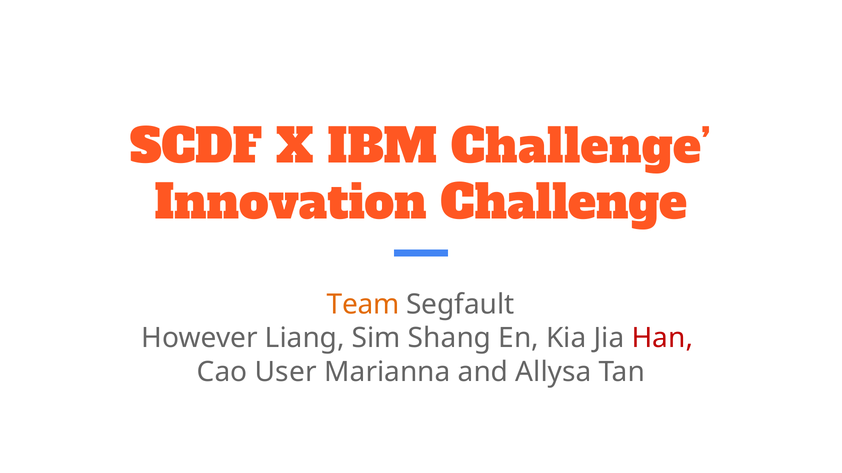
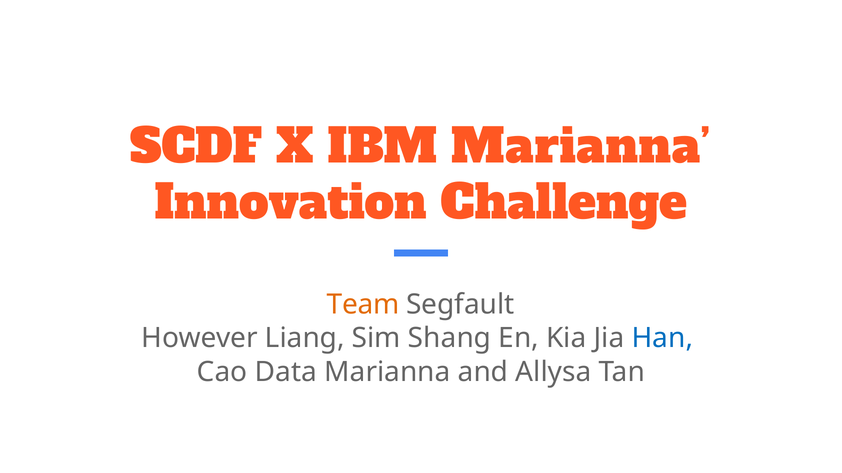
IBM Challenge: Challenge -> Marianna (581, 147)
Han colour: red -> blue (662, 339)
User: User -> Data (286, 372)
